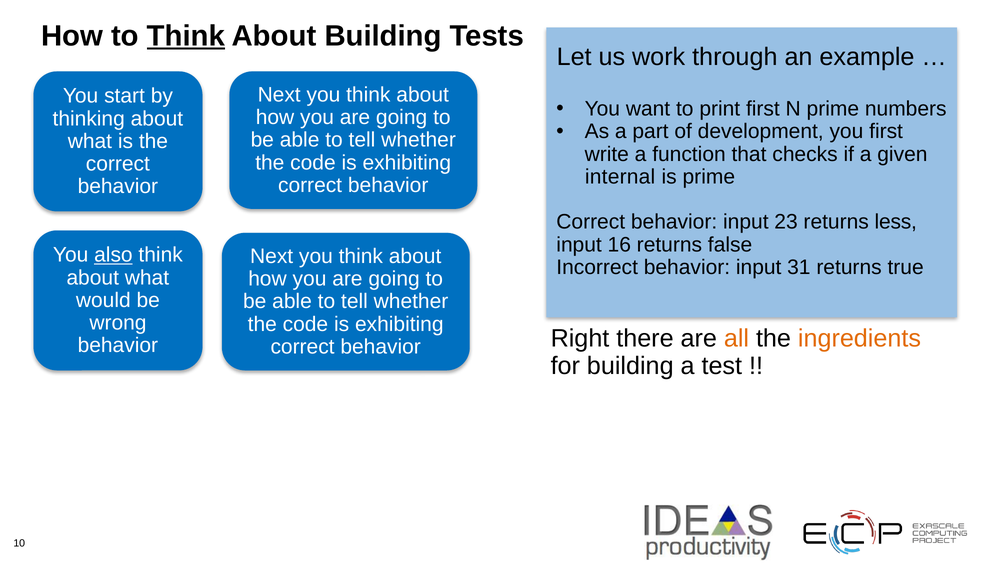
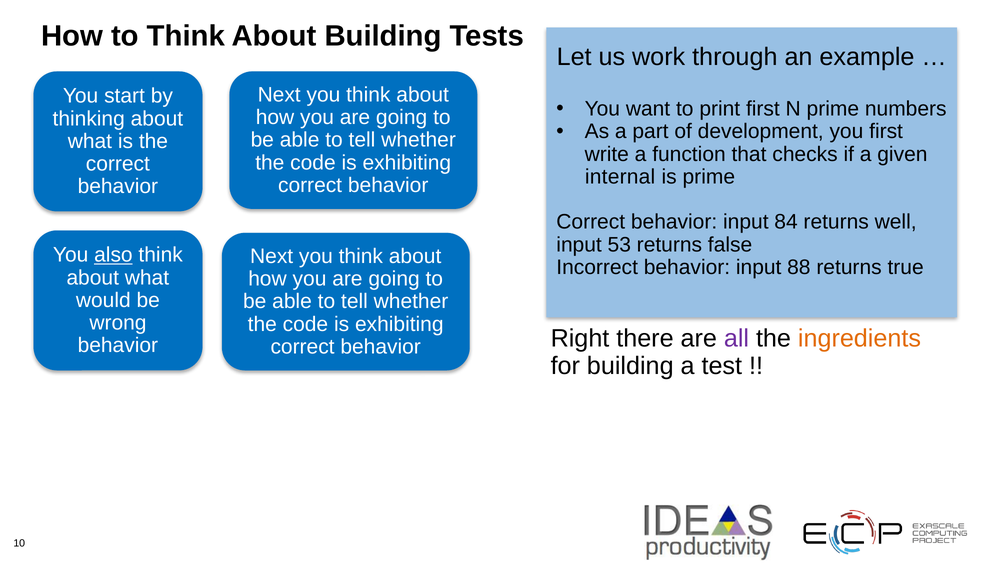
Think underline: present -> none (186, 36)
23: 23 -> 84 (786, 222)
less: less -> well (896, 222)
16: 16 -> 53 (619, 245)
31: 31 -> 88 (799, 267)
all colour: orange -> purple (736, 339)
